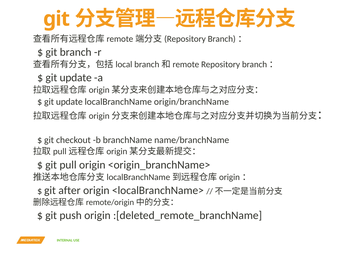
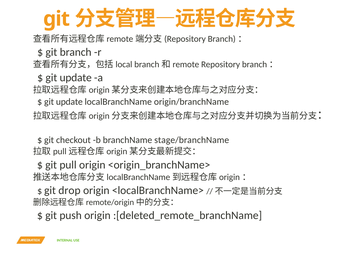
name/branchName: name/branchName -> stage/branchName (192, 140)
after: after -> drop (69, 190)
